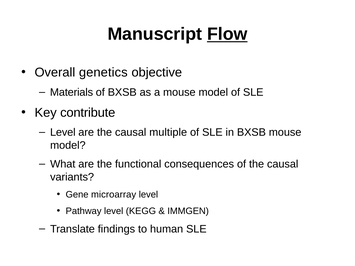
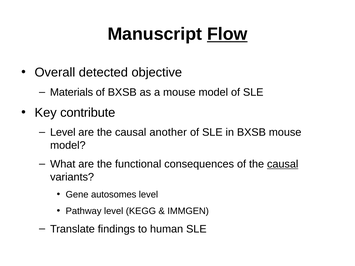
genetics: genetics -> detected (103, 72)
multiple: multiple -> another (168, 133)
causal underline: none -> present (283, 164)
microarray: microarray -> autosomes (114, 195)
